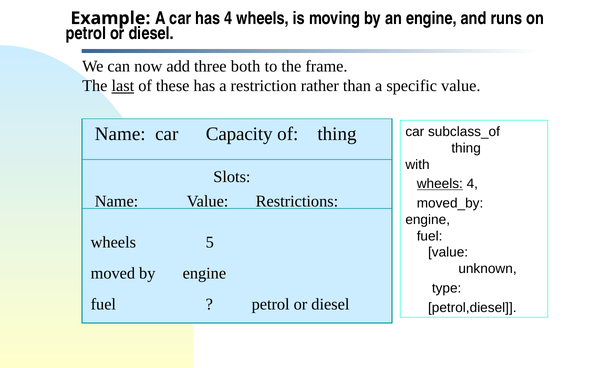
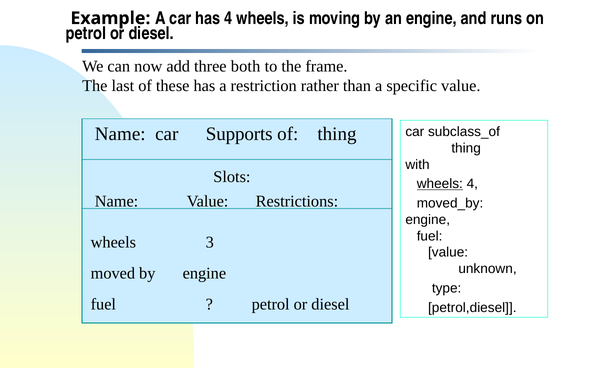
last underline: present -> none (123, 86)
Capacity: Capacity -> Supports (239, 134)
5: 5 -> 3 (210, 242)
